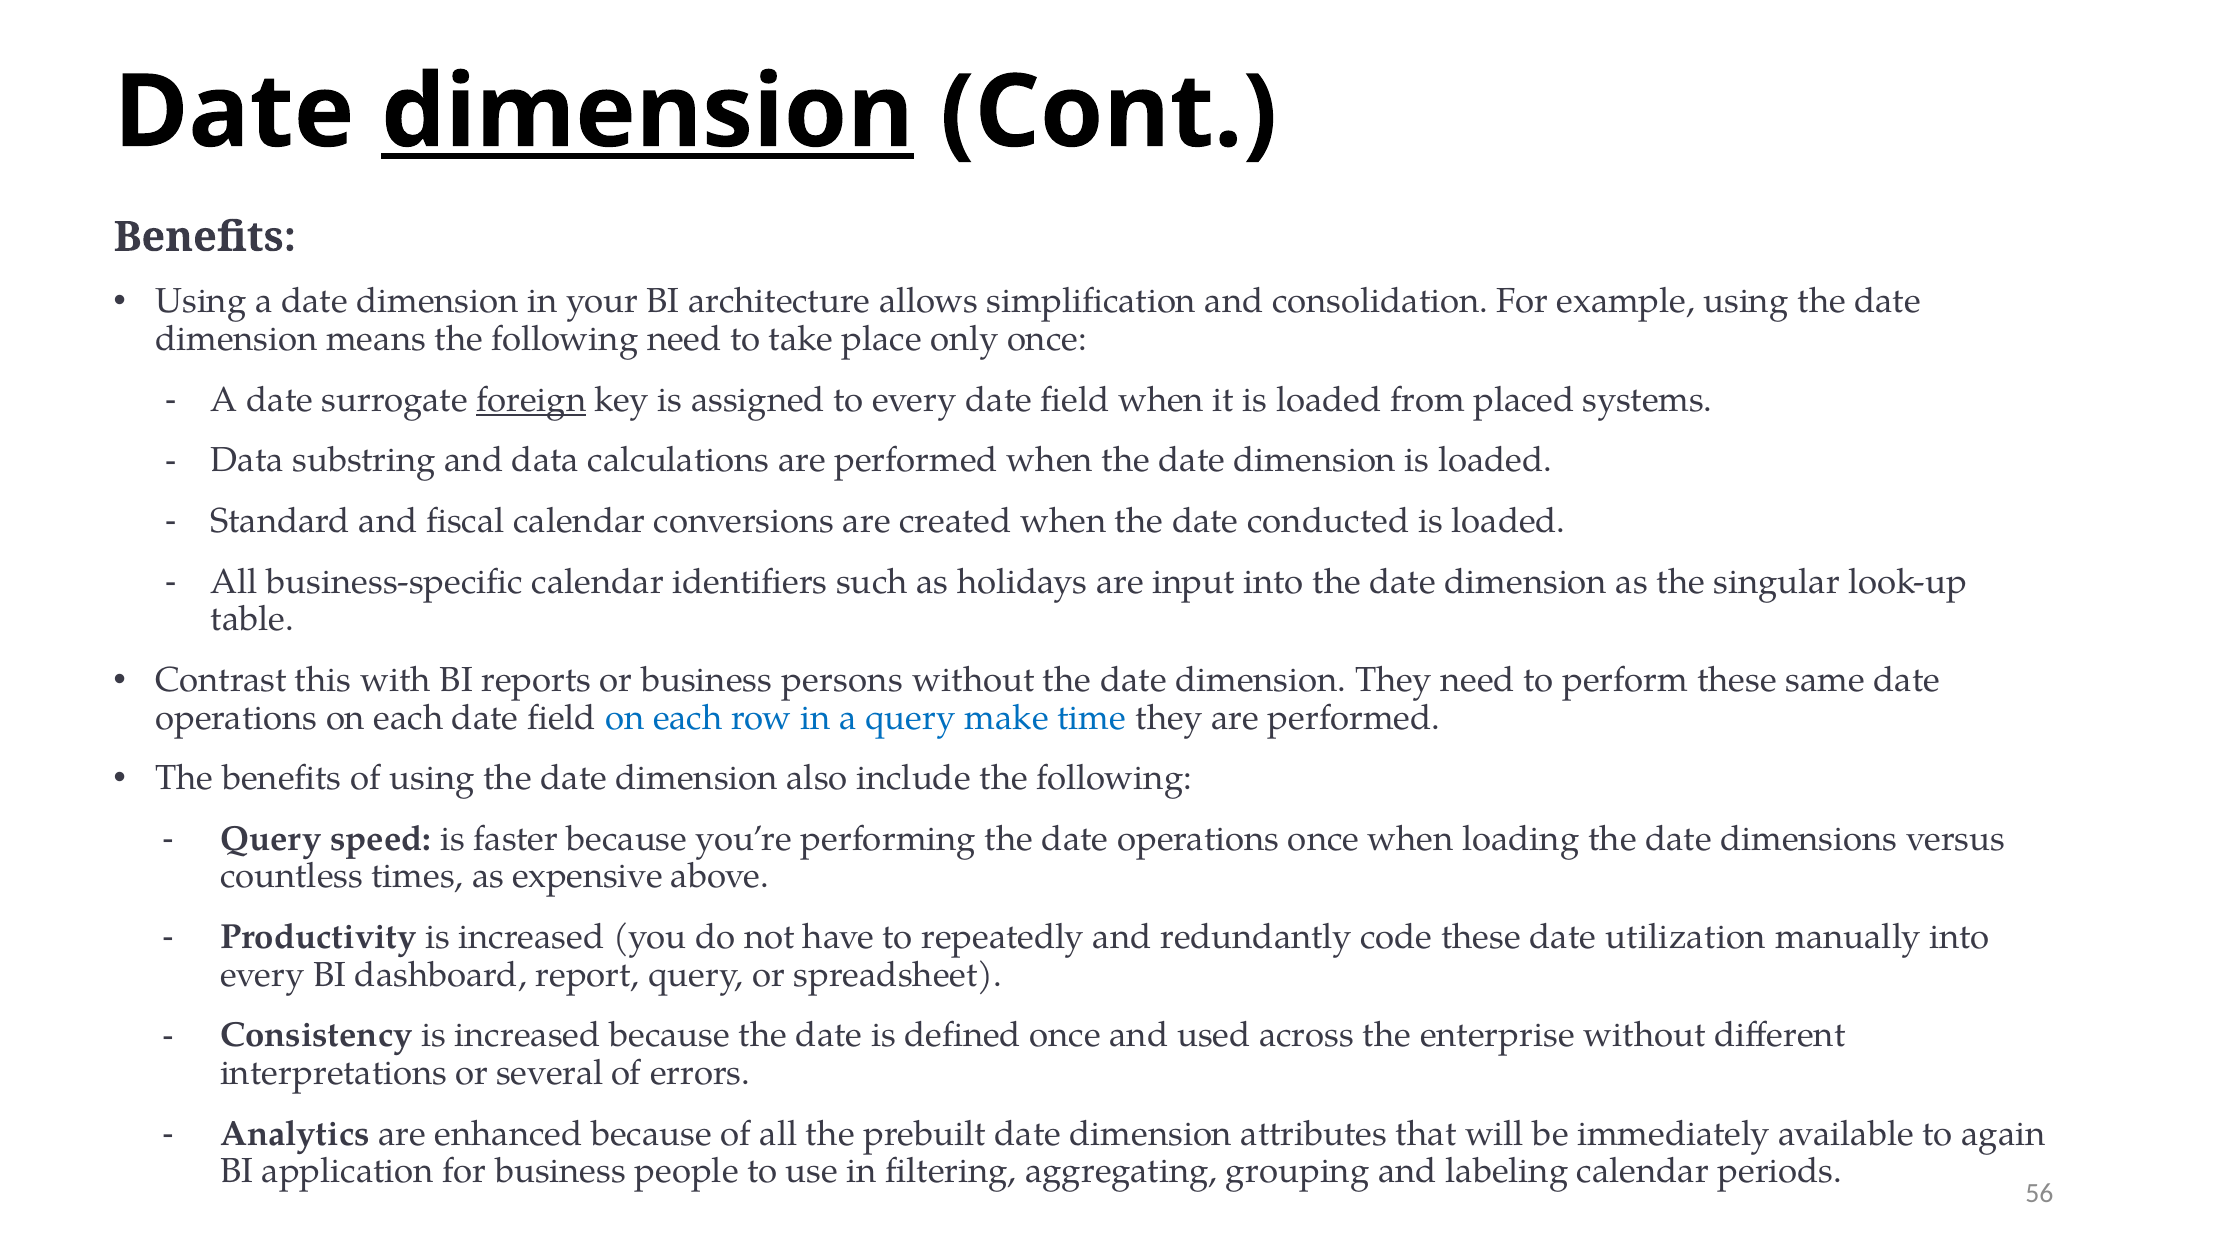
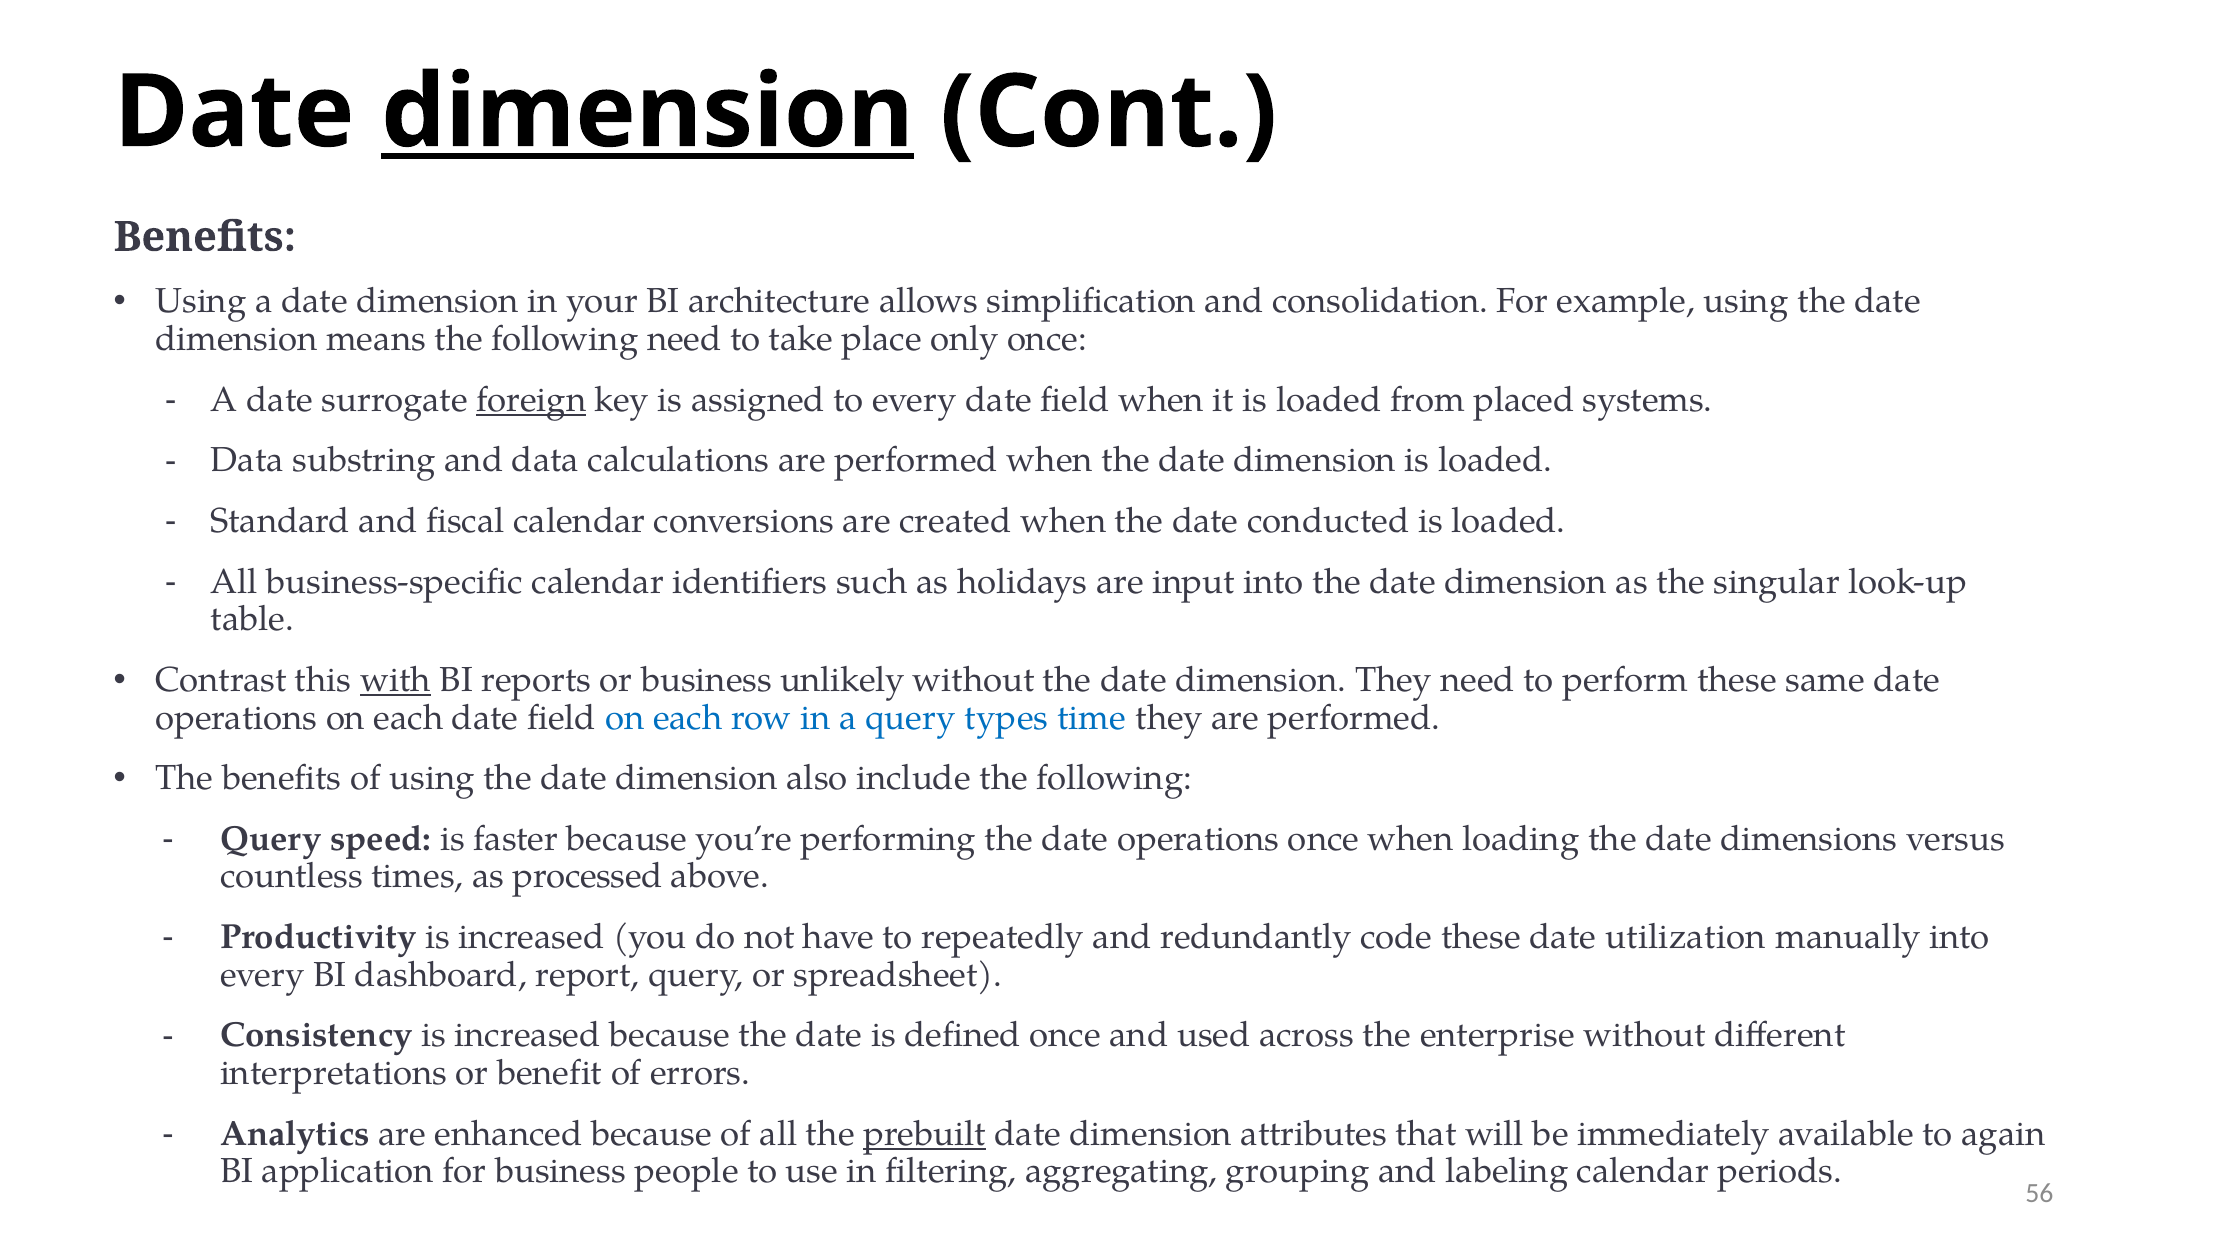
with underline: none -> present (396, 680)
persons: persons -> unlikely (842, 680)
make: make -> types (1007, 718)
expensive: expensive -> processed (588, 877)
several: several -> benefit (550, 1073)
prebuilt underline: none -> present (925, 1134)
